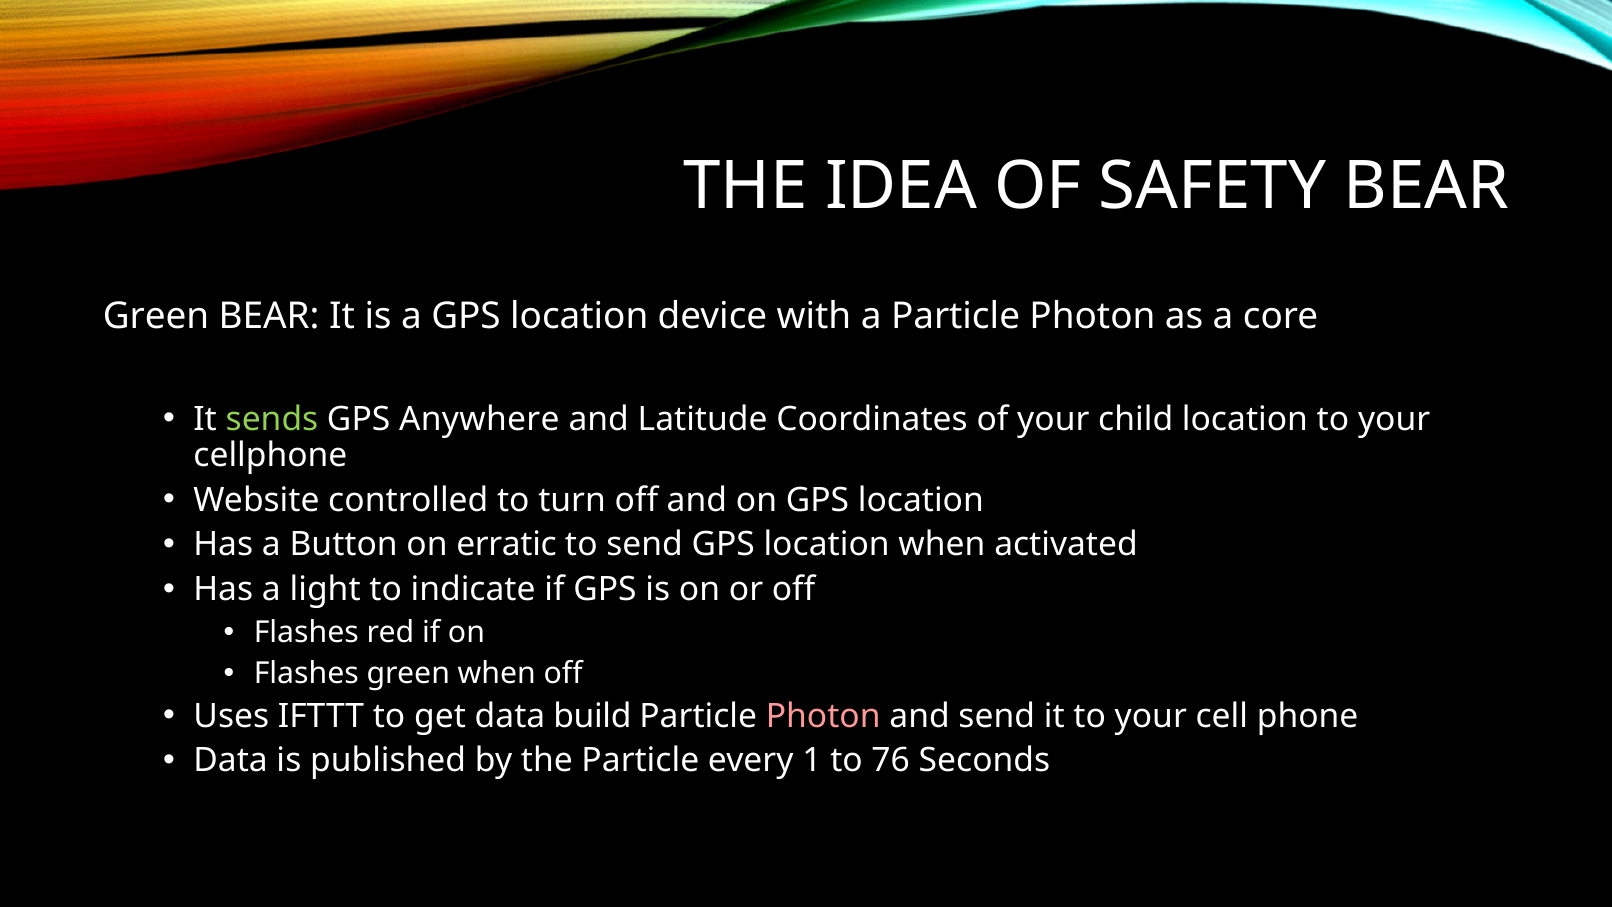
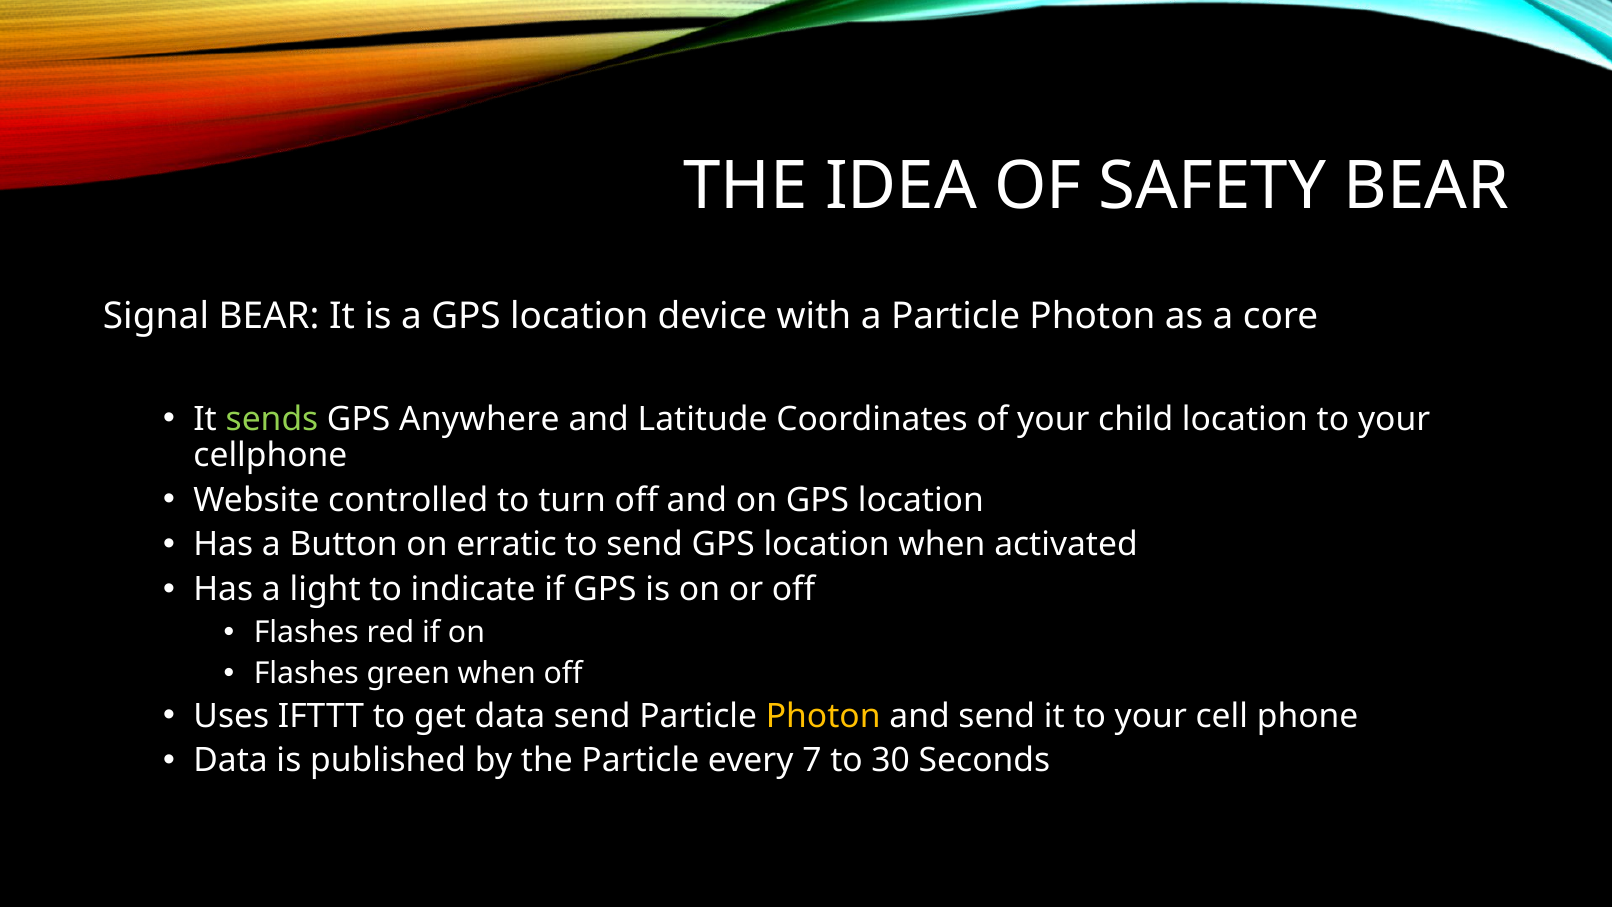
Green: Green -> Signal (156, 316)
data build: build -> send (592, 716)
Photon colour: pink -> yellow (823, 716)
1: 1 -> 7 (812, 761)
76: 76 -> 30 (891, 761)
